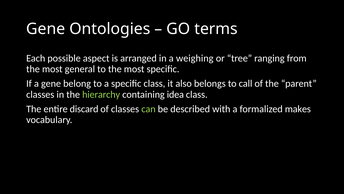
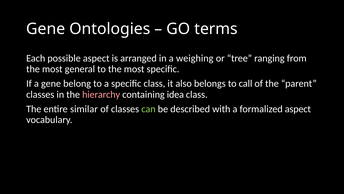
hierarchy colour: light green -> pink (101, 94)
discard: discard -> similar (84, 109)
formalized makes: makes -> aspect (298, 109)
